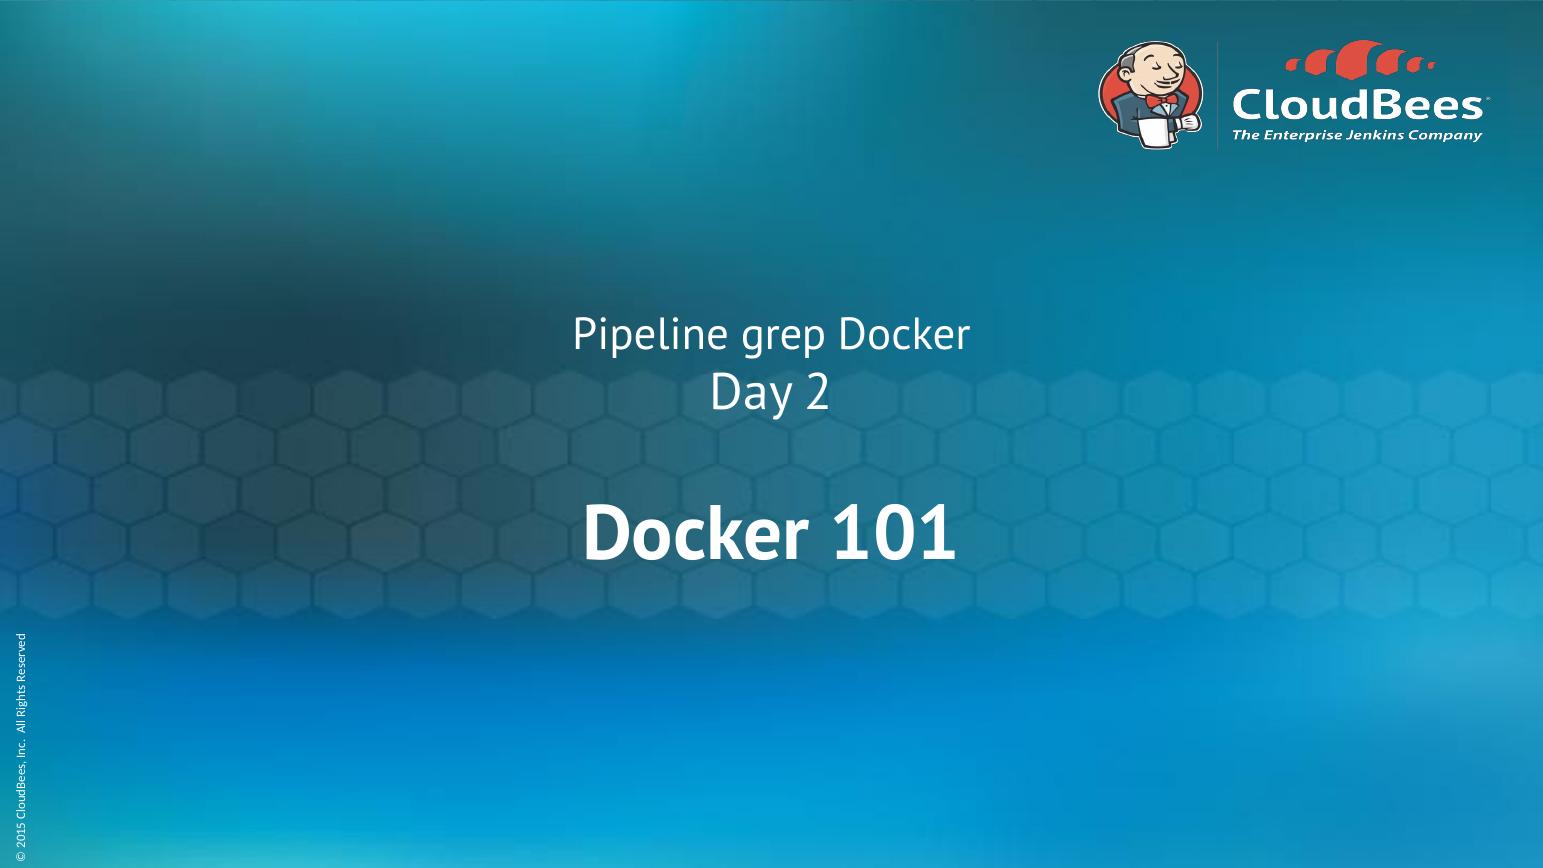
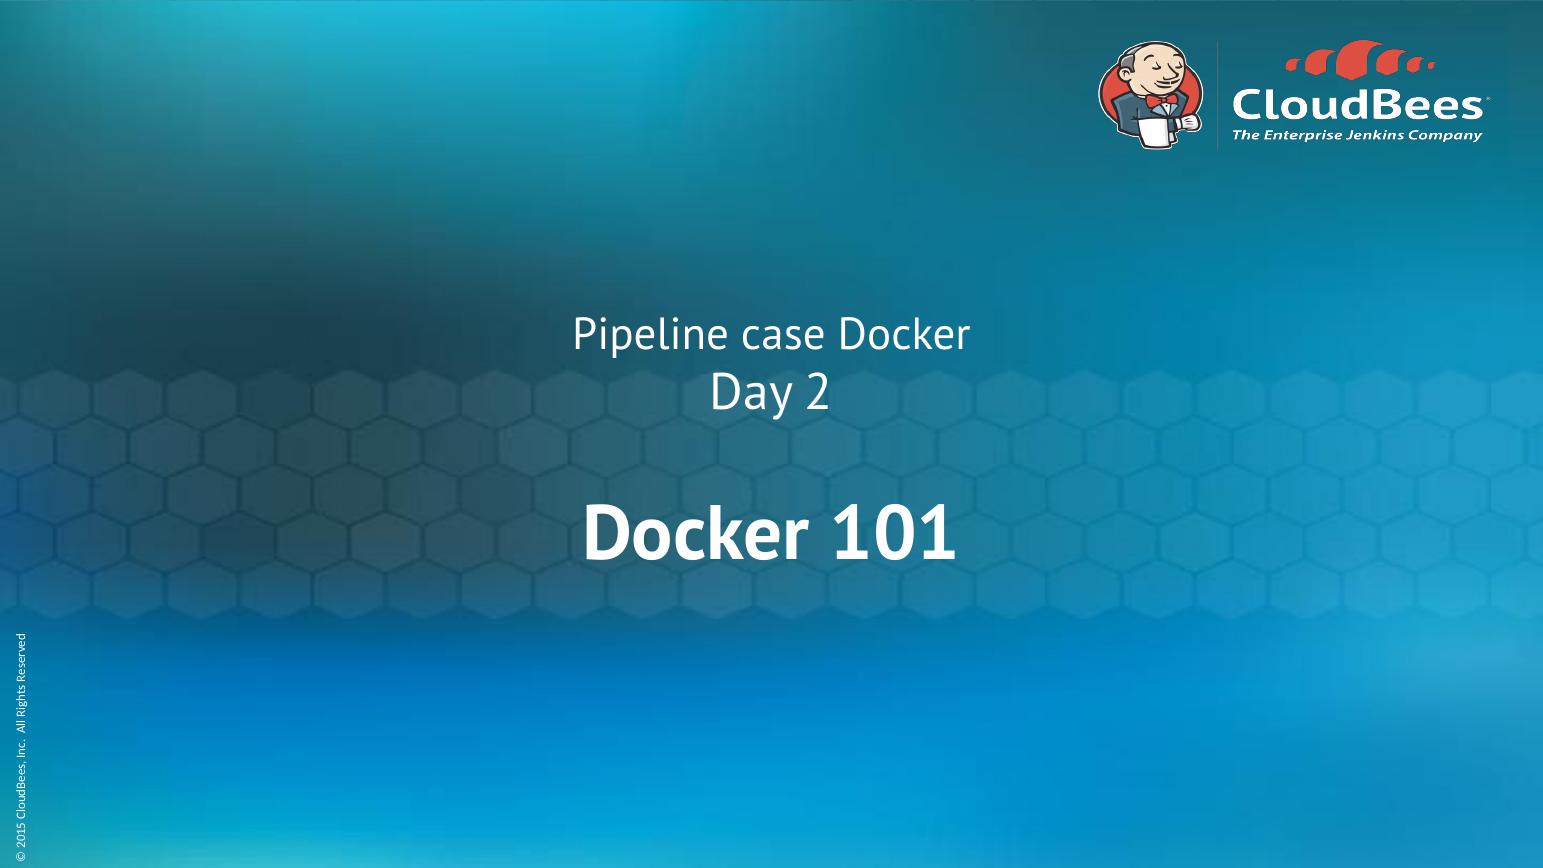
grep: grep -> case (783, 335)
